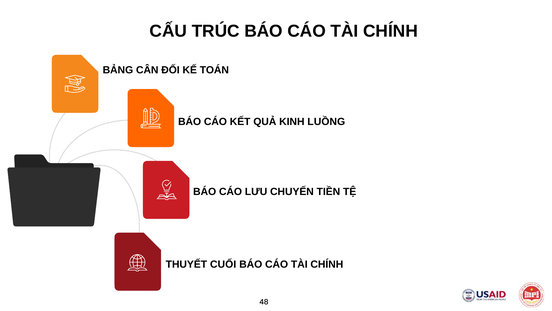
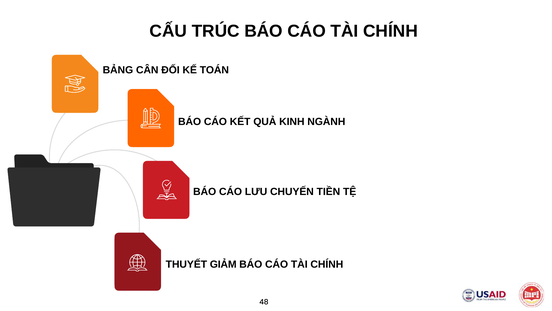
LUỒNG: LUỒNG -> NGÀNH (326, 122)
CUỐI: CUỐI -> GIẢM (223, 264)
